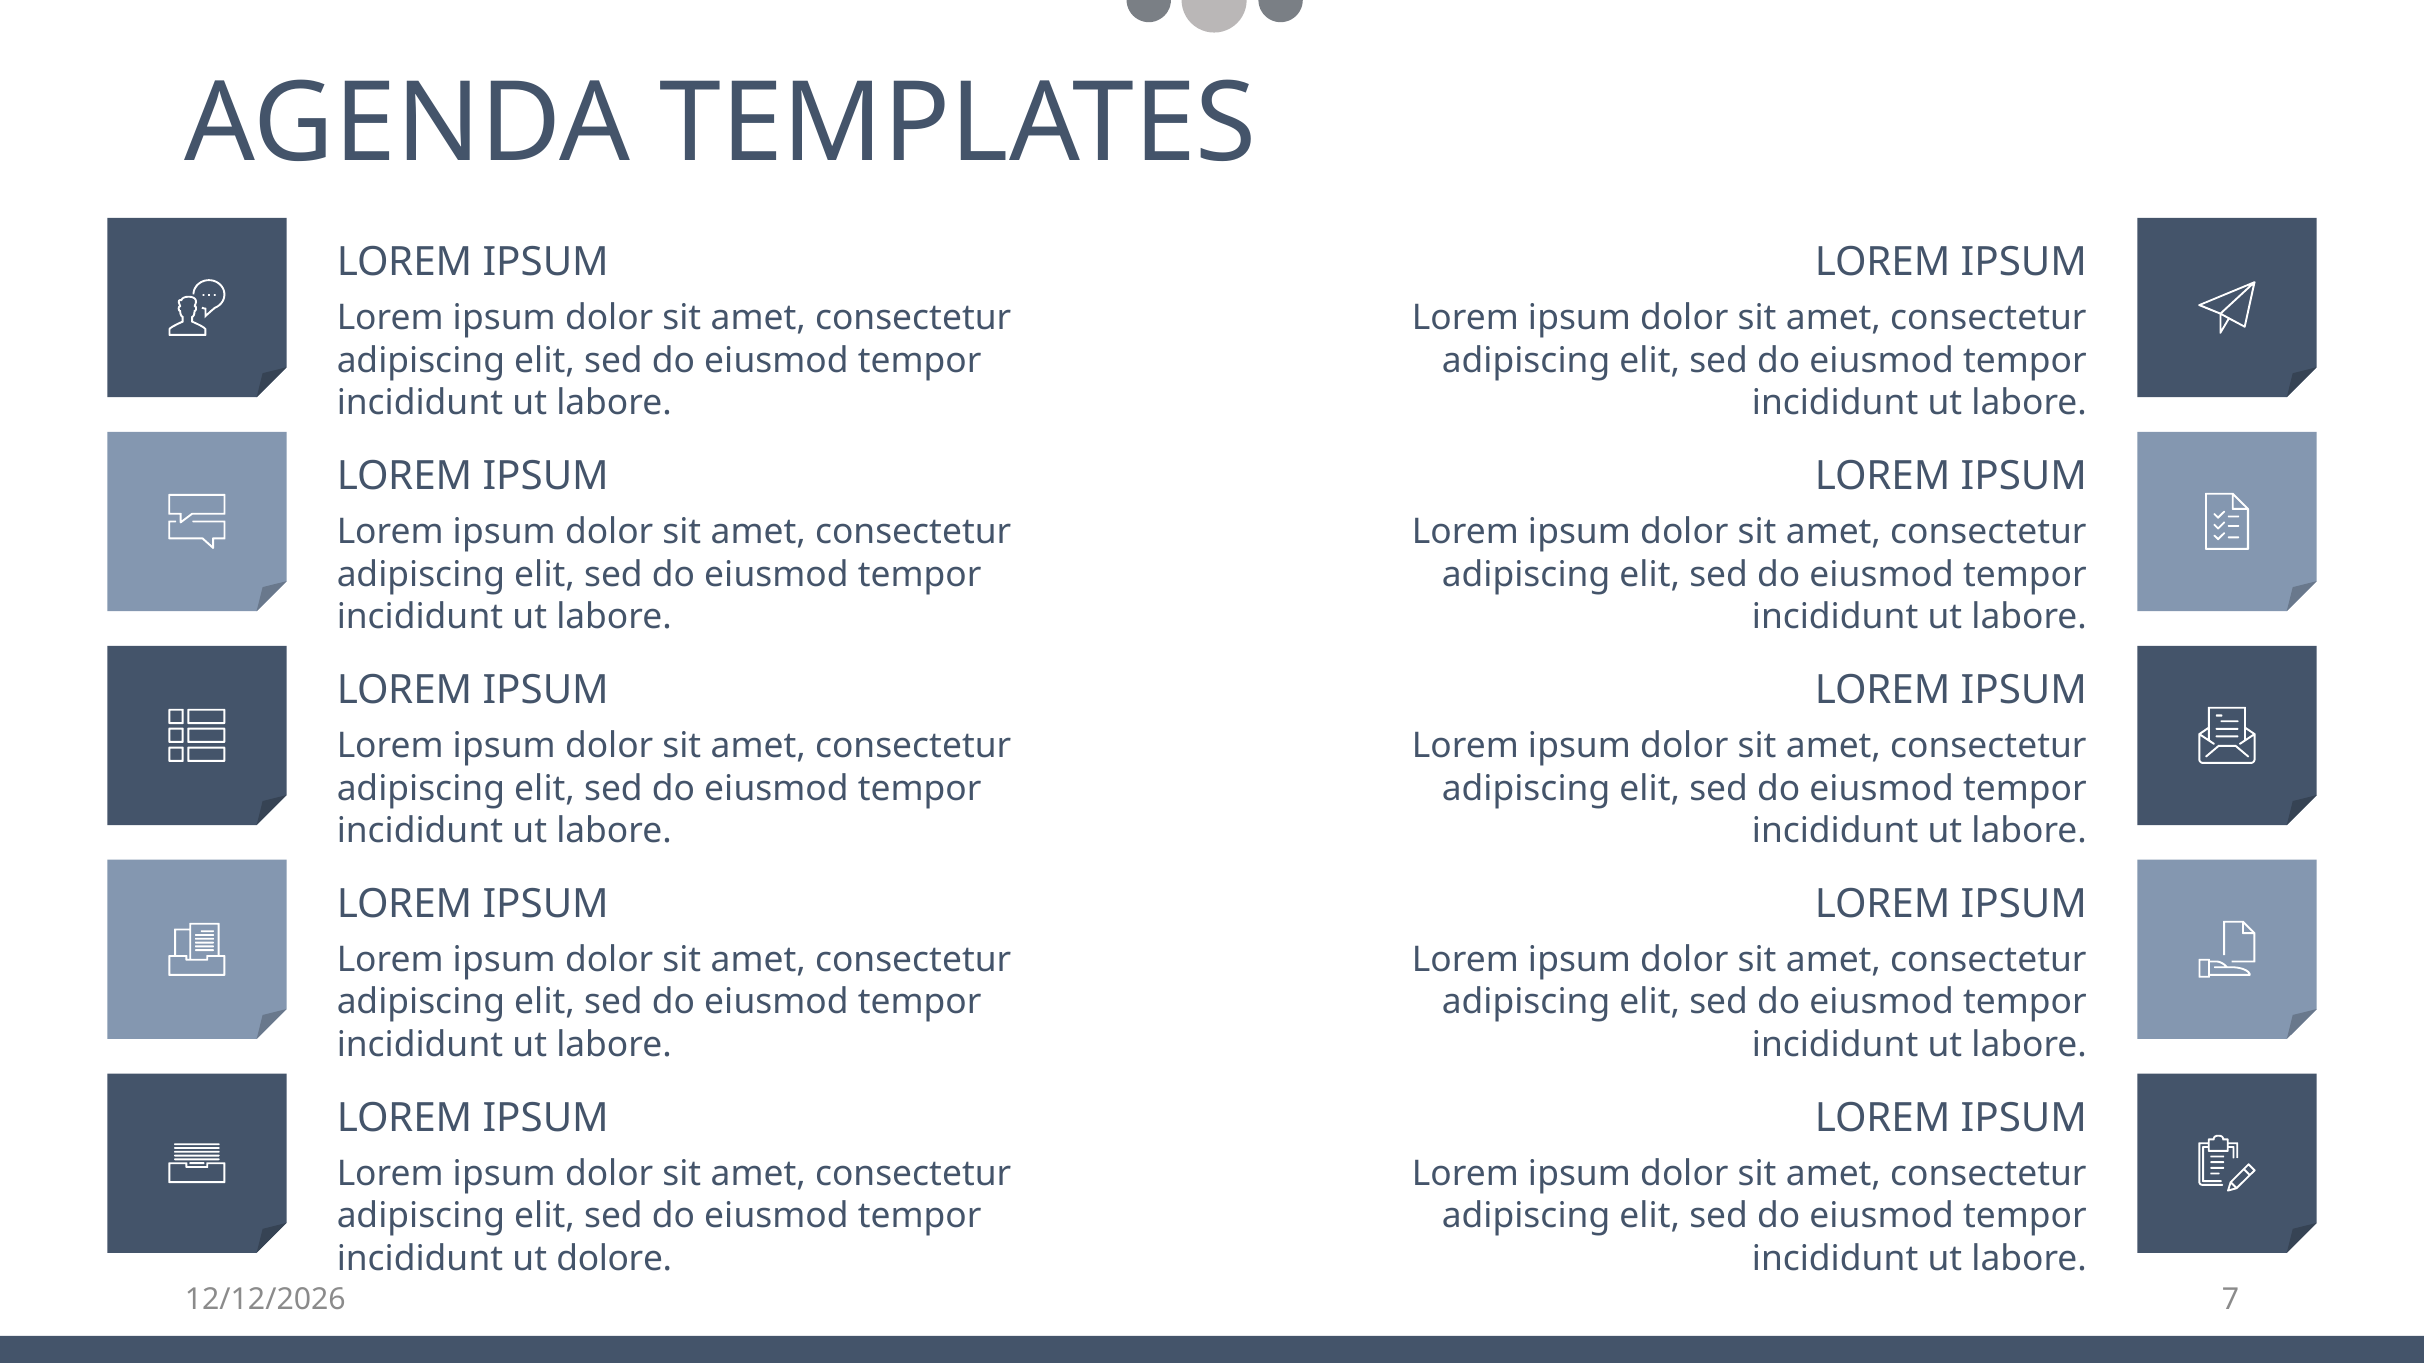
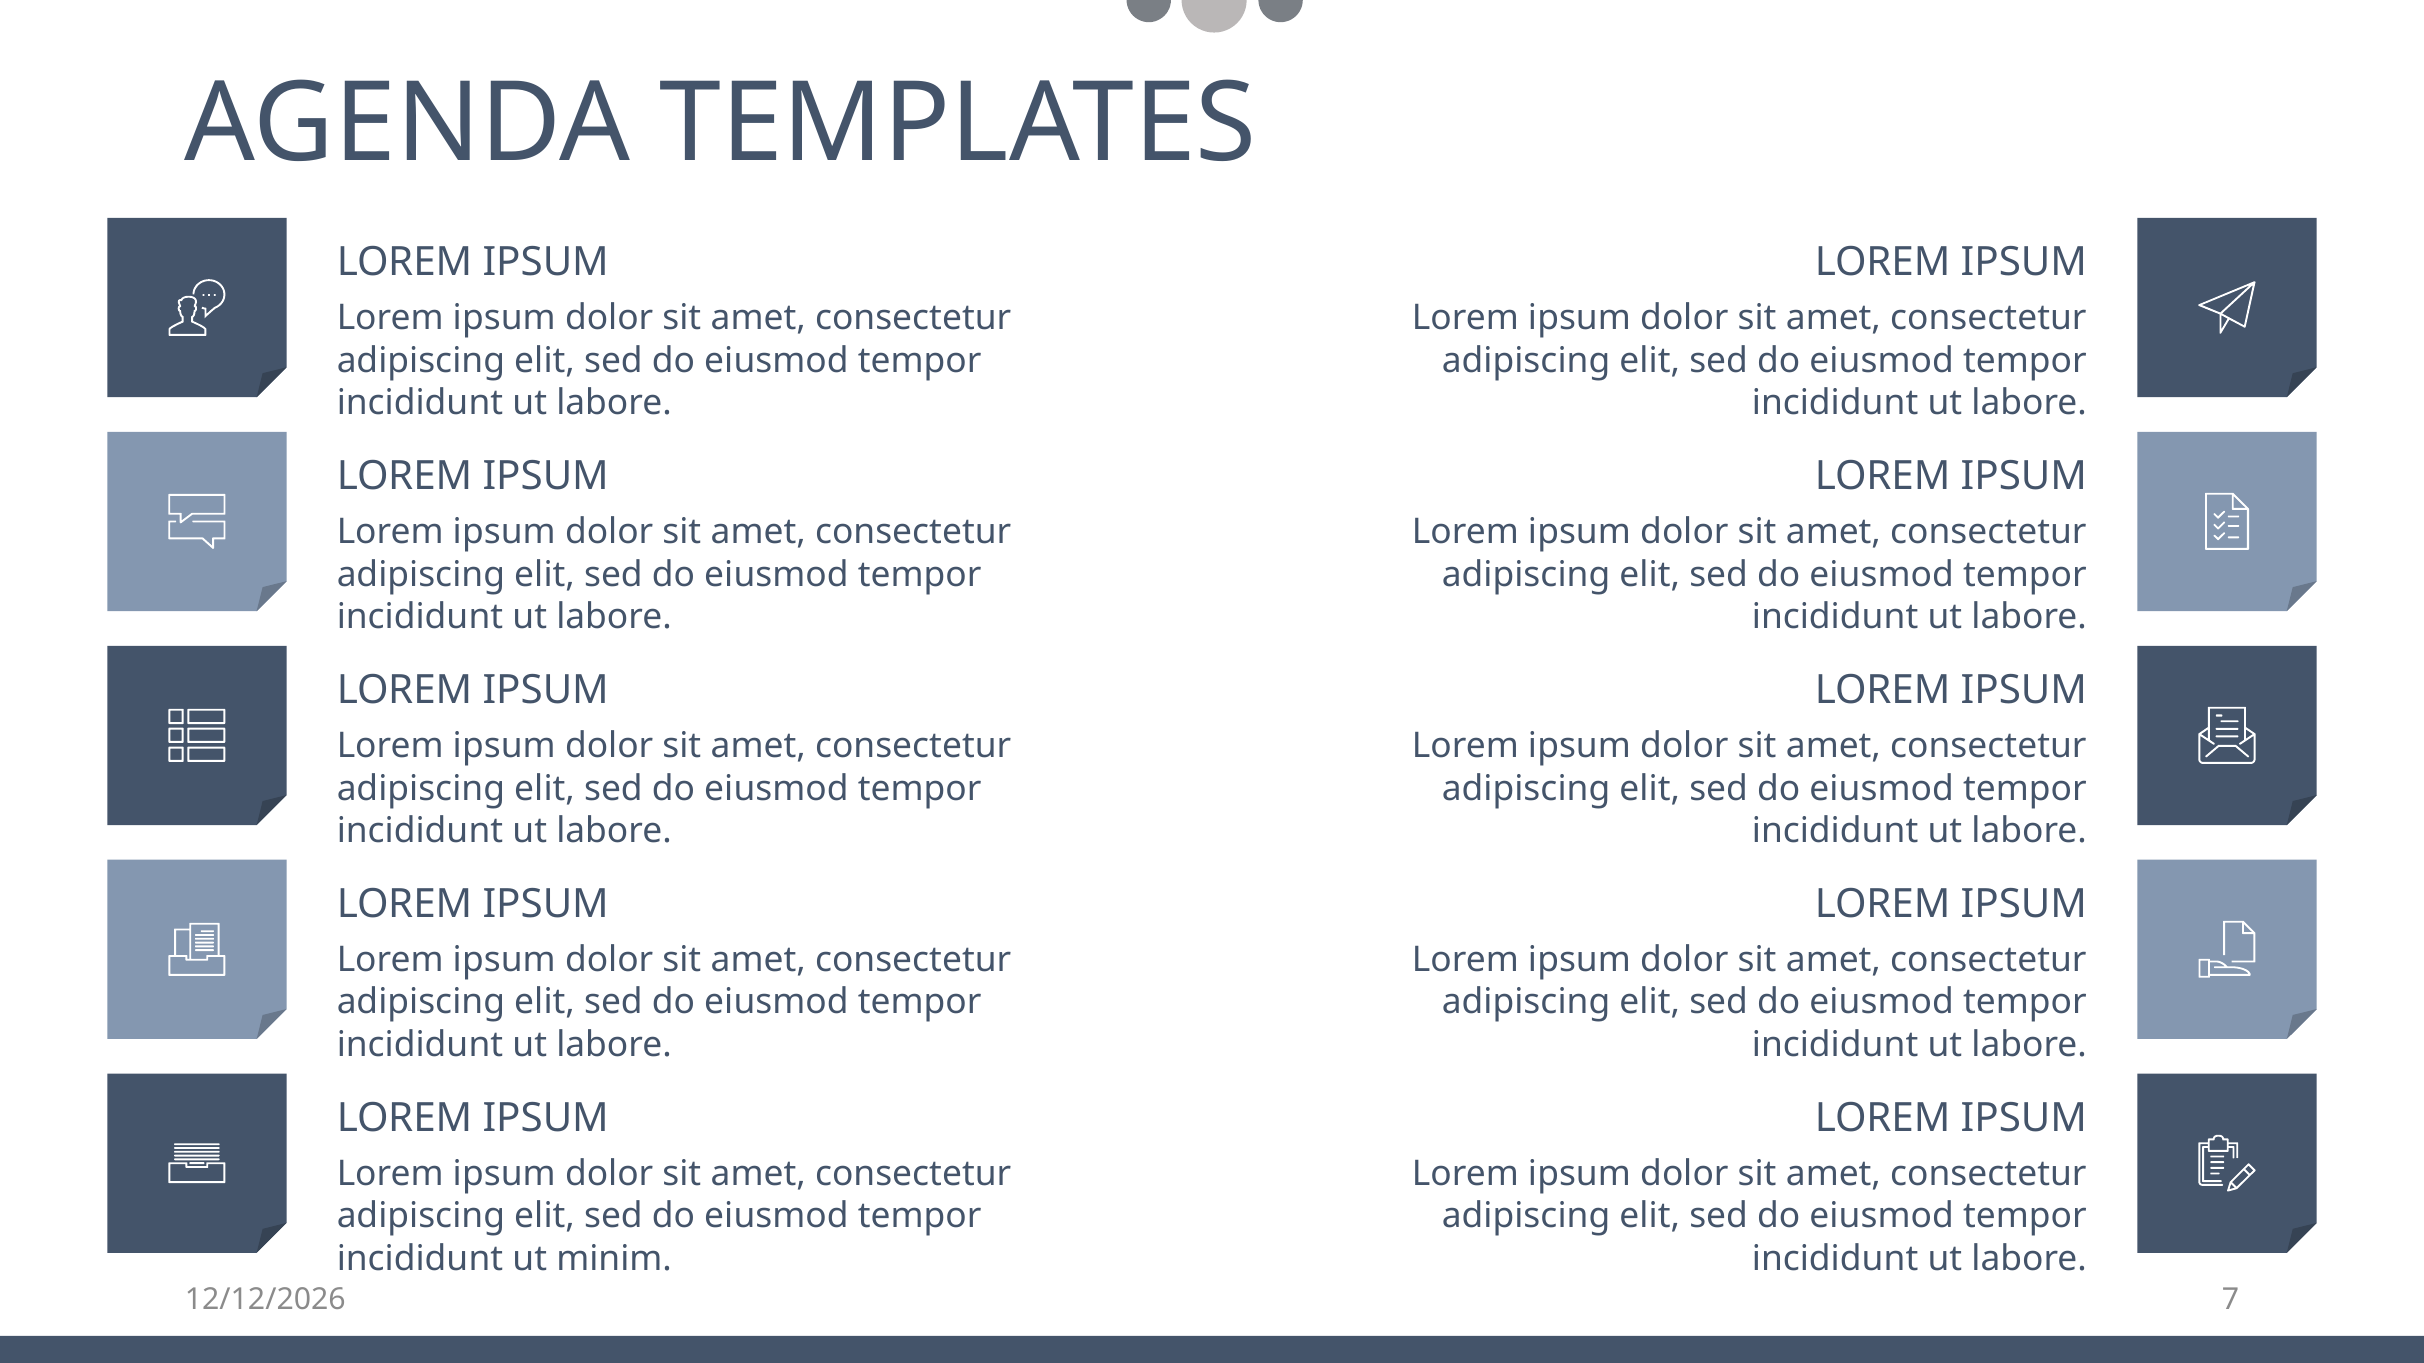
dolore: dolore -> minim (614, 1259)
